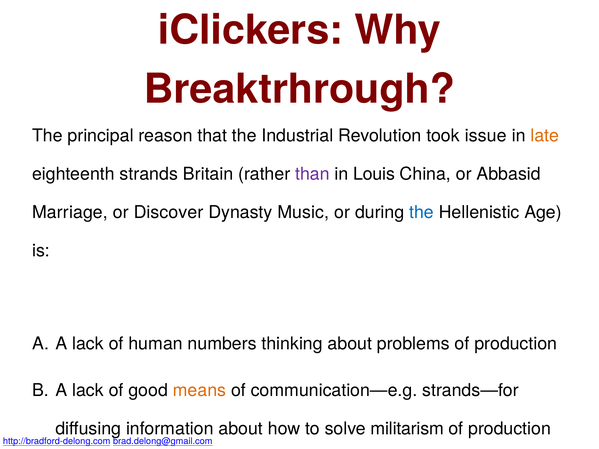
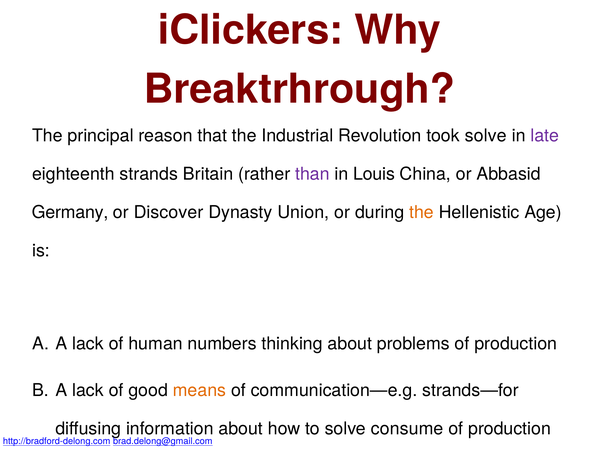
took issue: issue -> solve (486, 136)
late colour: orange -> purple (545, 136)
Marriage: Marriage -> Germany (70, 212)
Music: Music -> Union (303, 212)
the colour: blue -> orange (422, 212)
militarism: militarism -> consume (407, 429)
